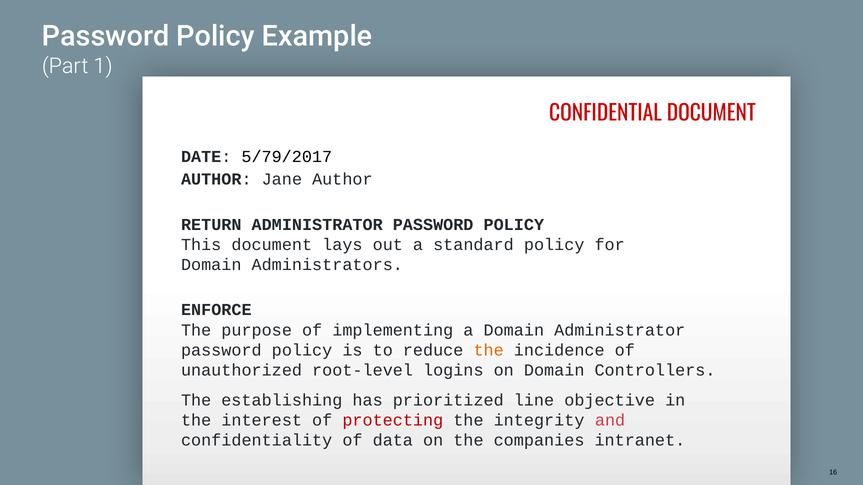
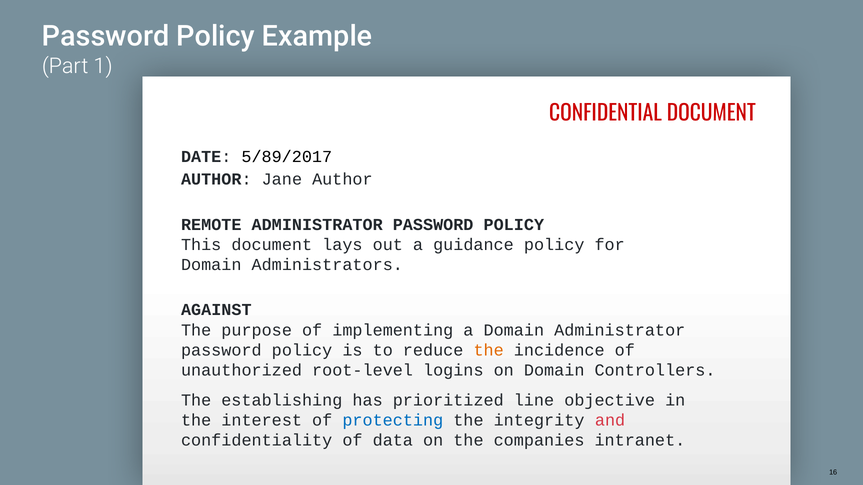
5/79/2017: 5/79/2017 -> 5/89/2017 (287, 157)
RETURN: RETURN -> REMOTE (211, 225)
standard: standard -> guidance (473, 245)
ENFORCE: ENFORCE -> AGAINST (216, 310)
protecting colour: red -> blue (393, 420)
